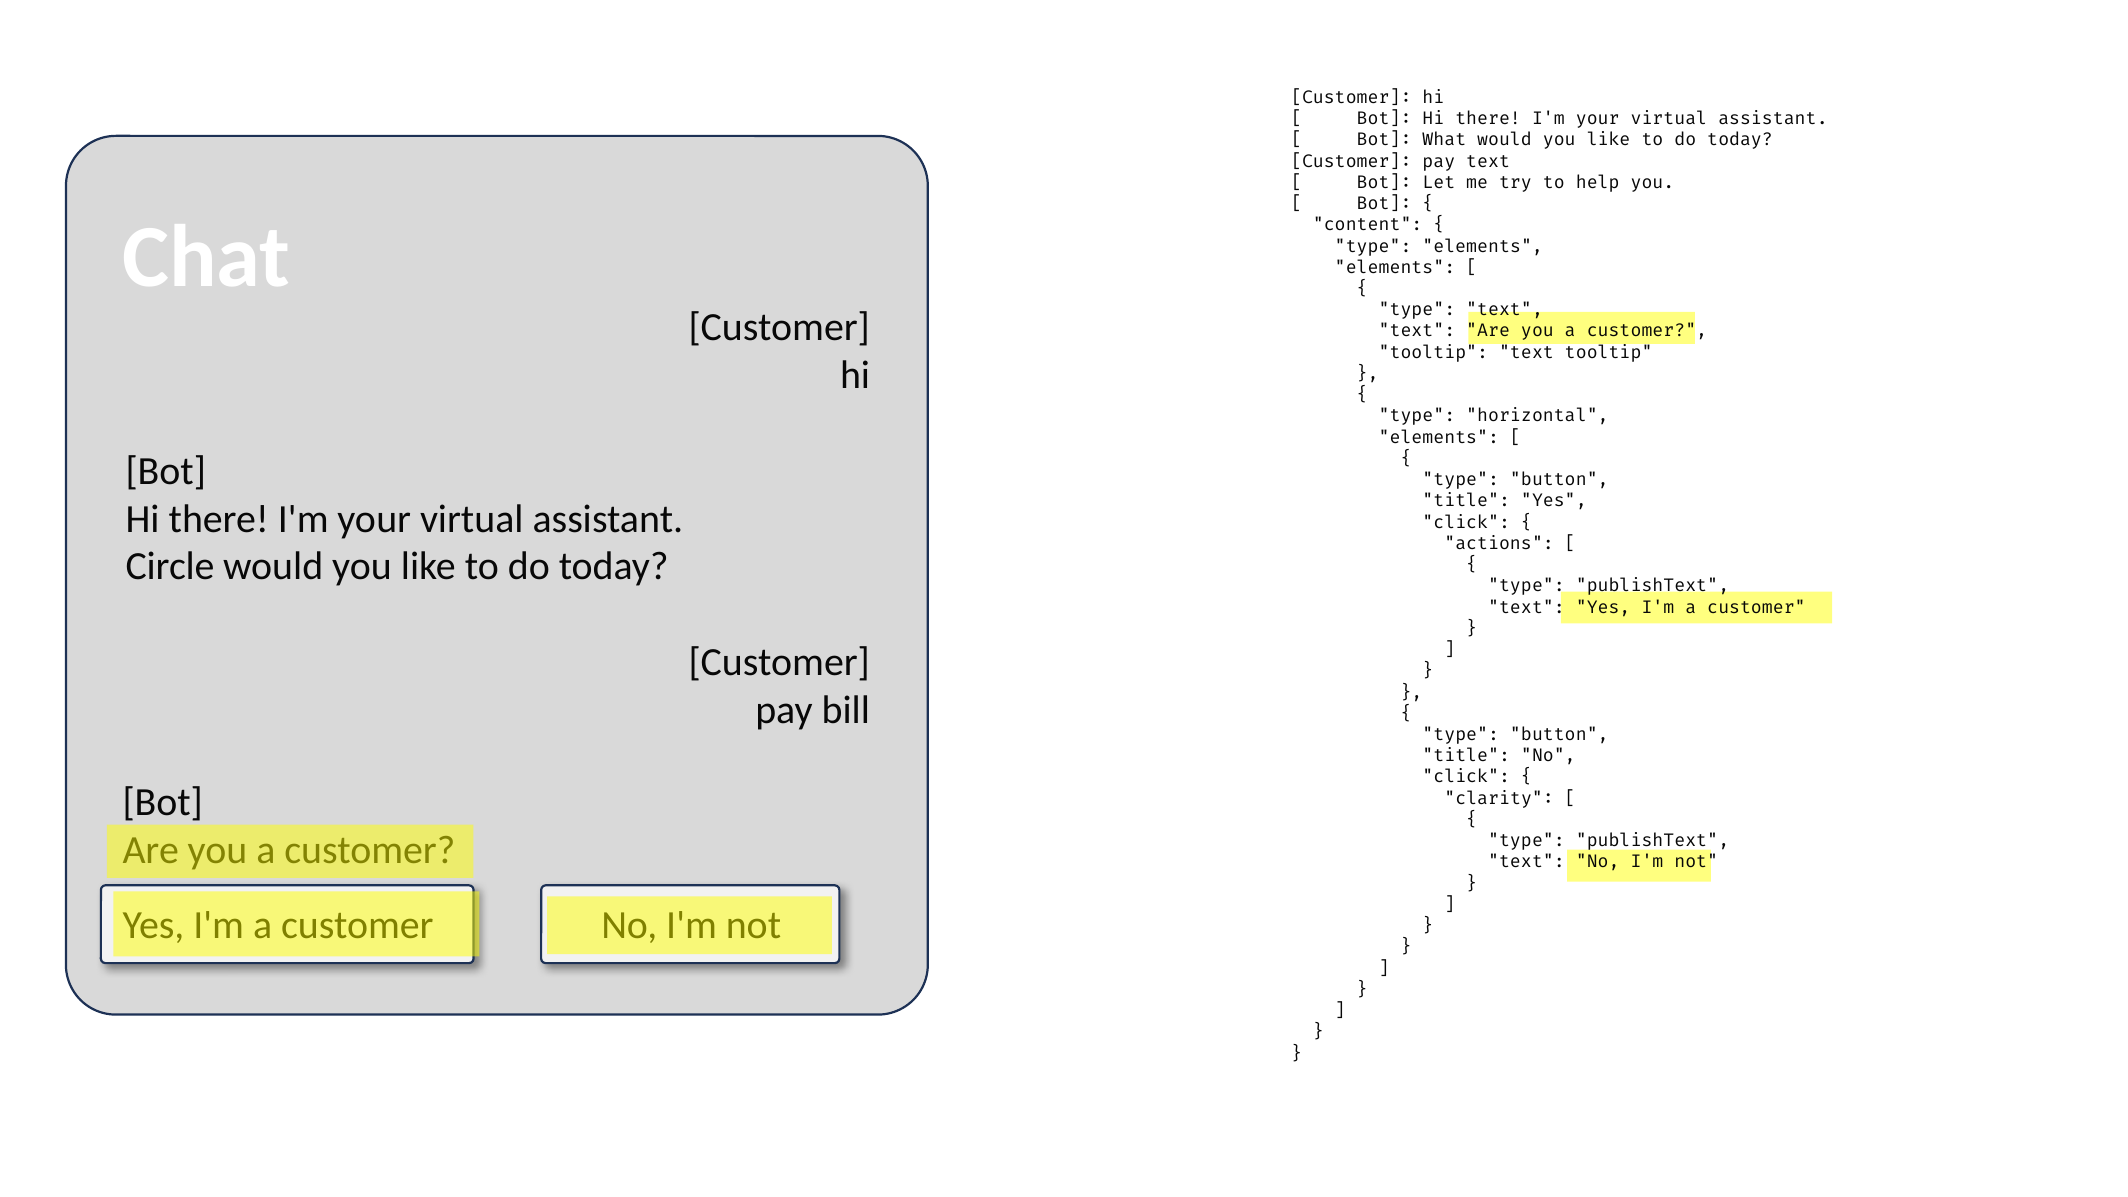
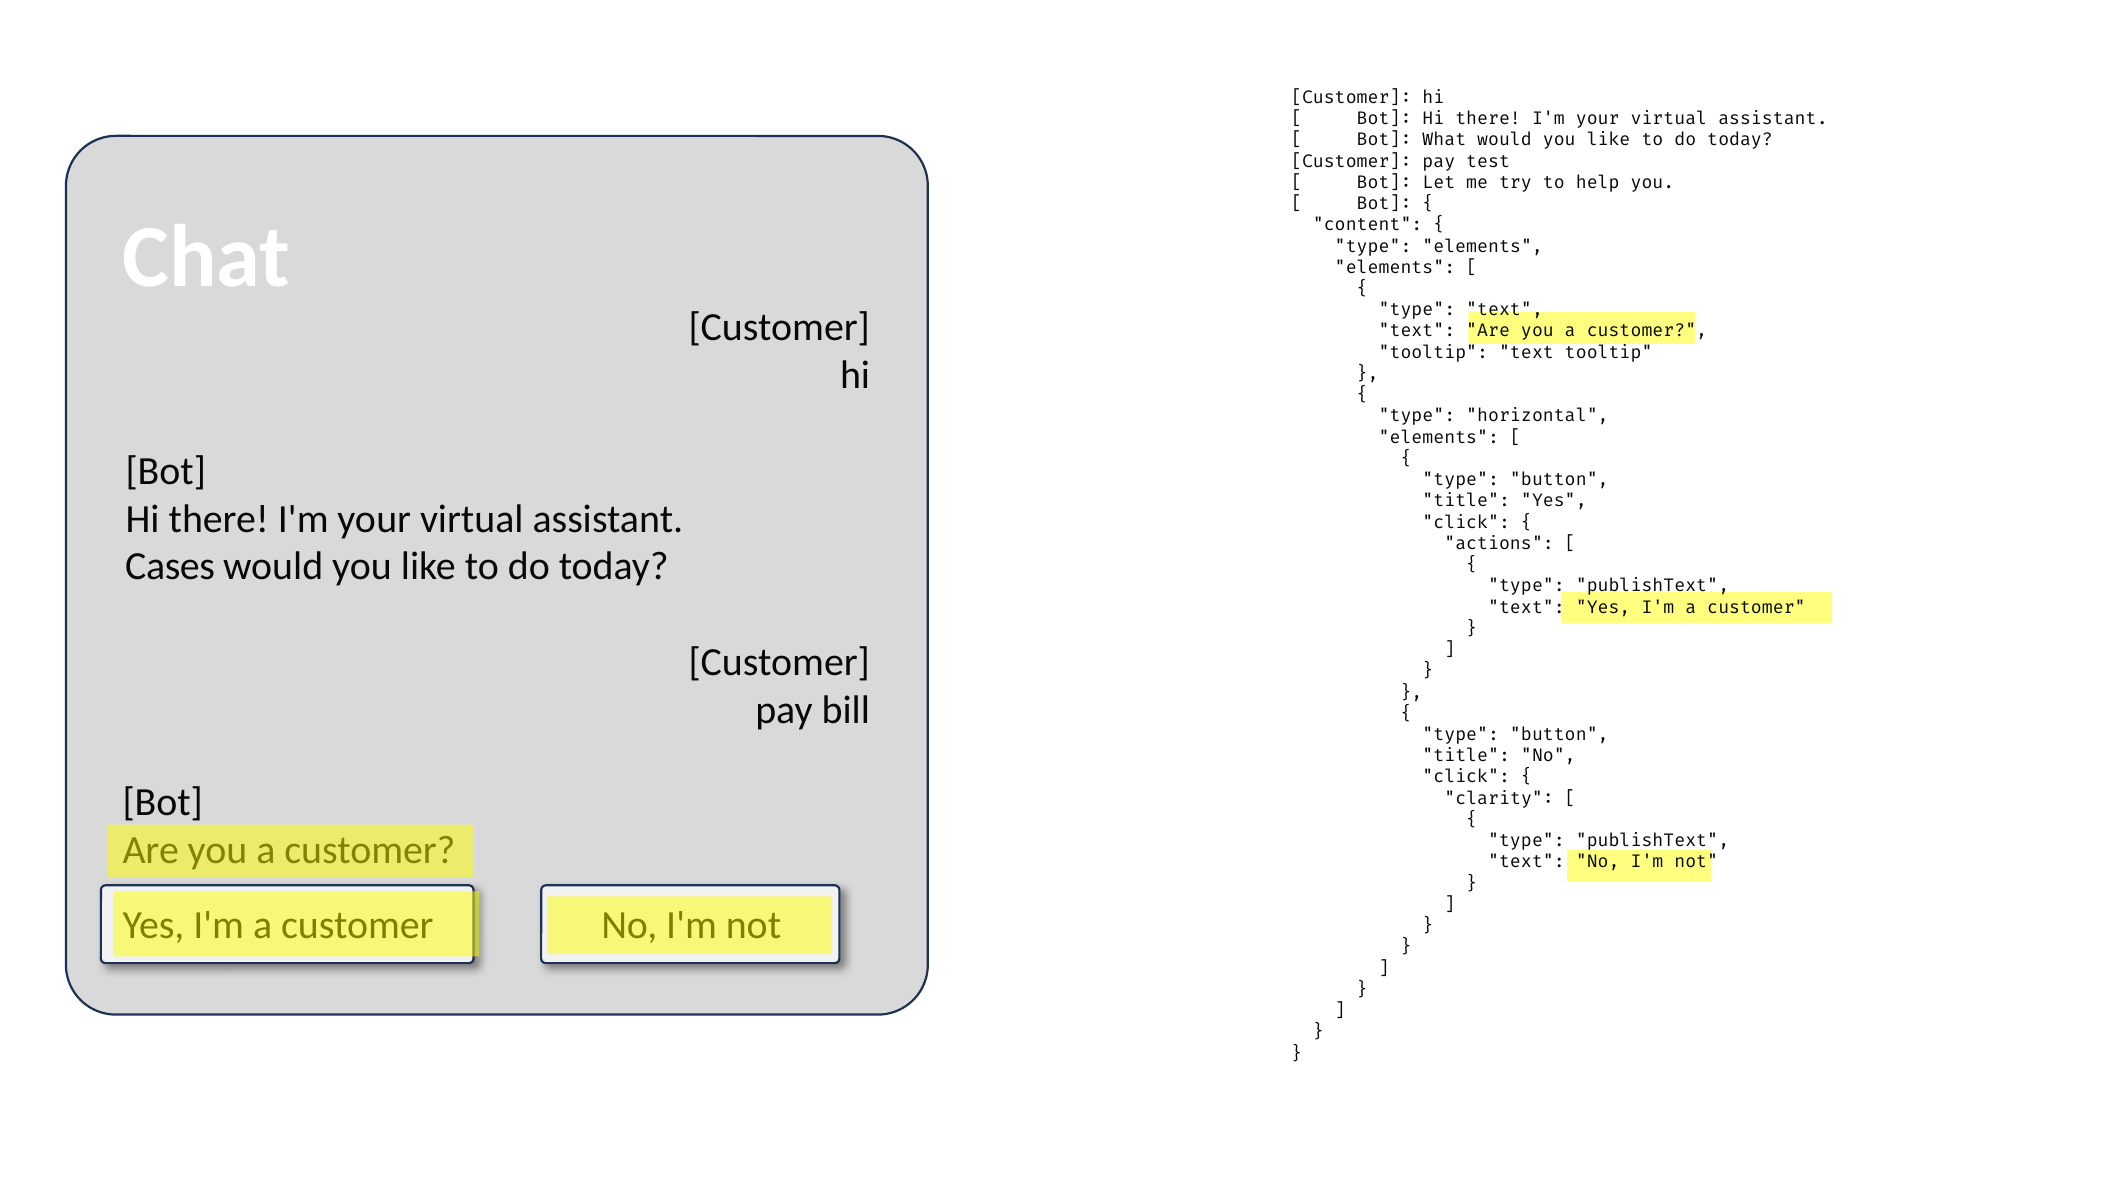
pay text: text -> test (1488, 161)
Circle: Circle -> Cases (170, 567)
